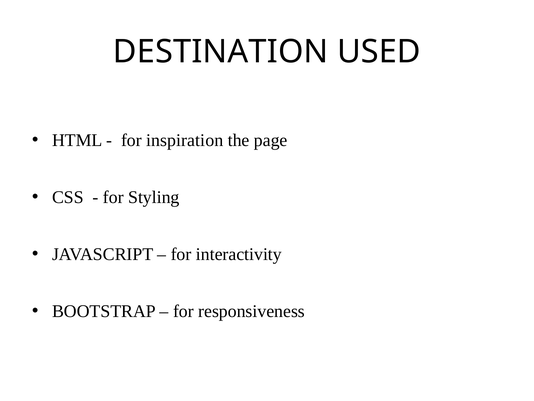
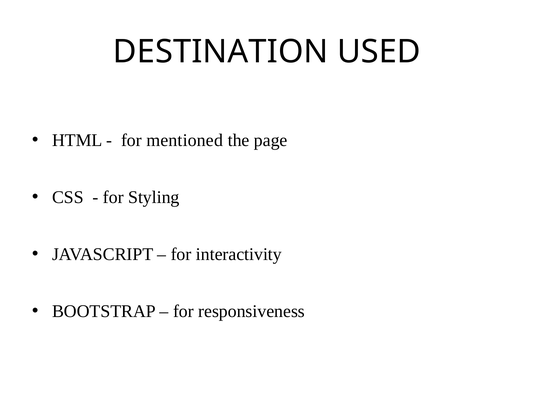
inspiration: inspiration -> mentioned (185, 140)
